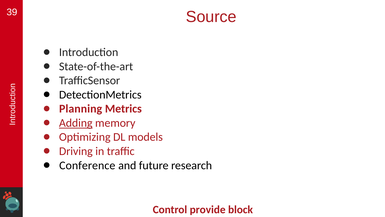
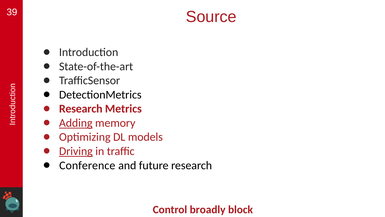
Planning: Planning -> Research (81, 109)
Driving underline: none -> present (76, 151)
provide: provide -> broadly (208, 209)
